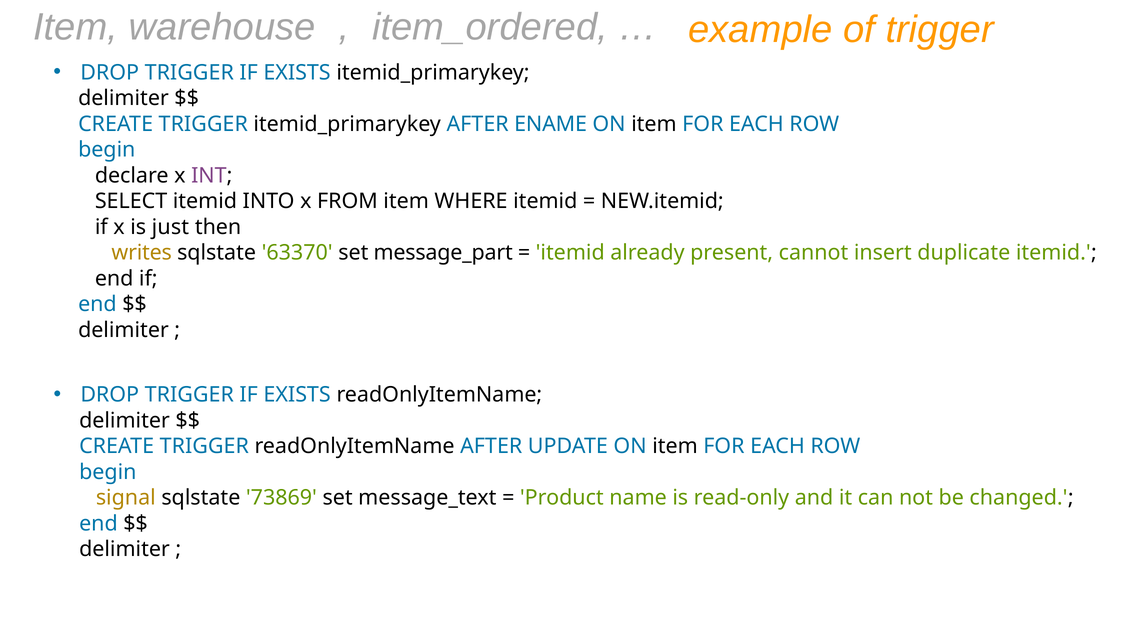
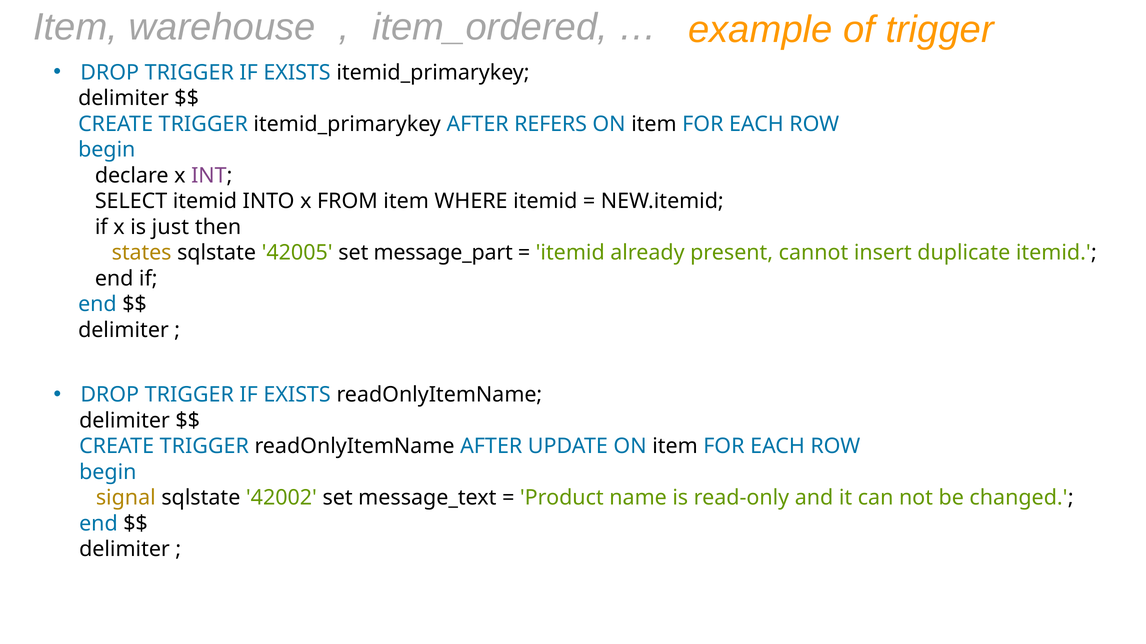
ENAME: ENAME -> REFERS (551, 124)
writes: writes -> states (142, 253)
63370: 63370 -> 42005 (297, 253)
73869: 73869 -> 42002 (281, 498)
